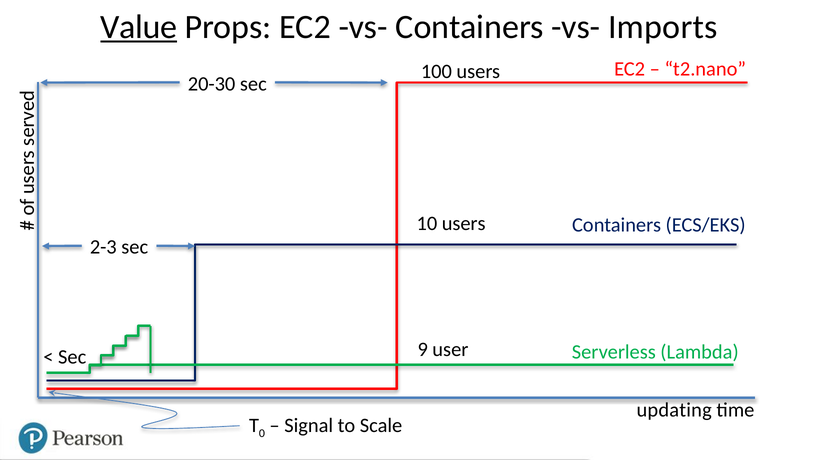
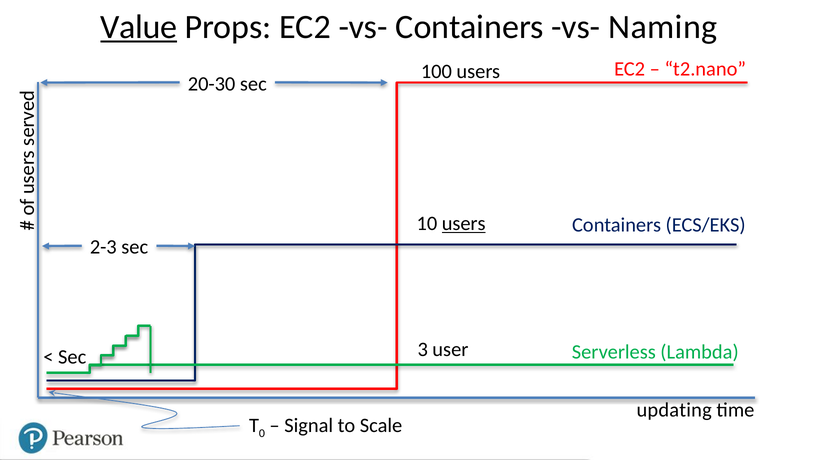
Imports: Imports -> Naming (663, 27)
users underline: none -> present (464, 224)
9: 9 -> 3 (423, 349)
